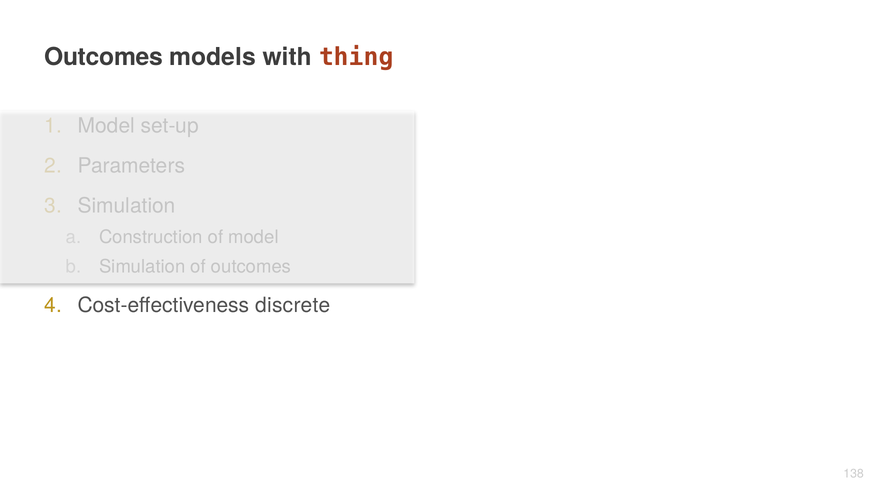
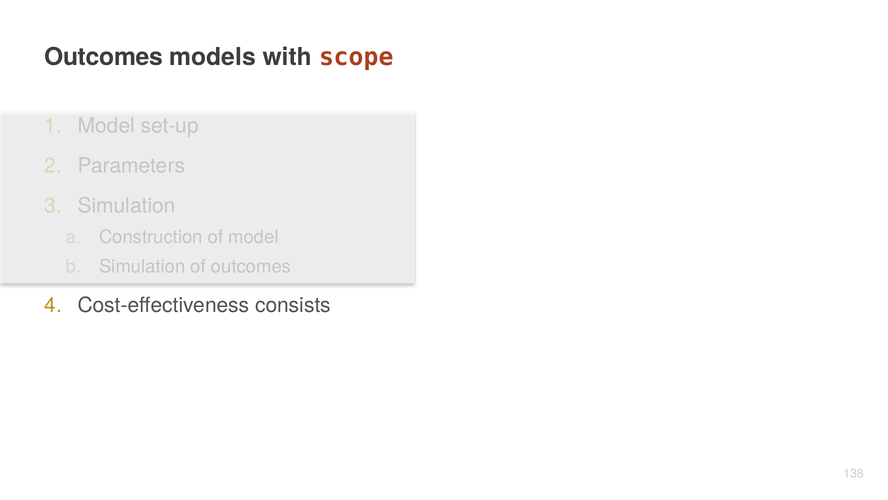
thing: thing -> scope (356, 57)
discrete: discrete -> consists (293, 305)
